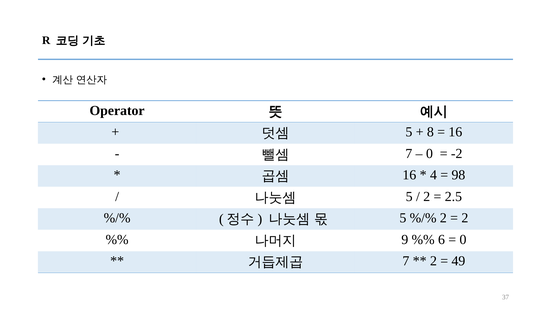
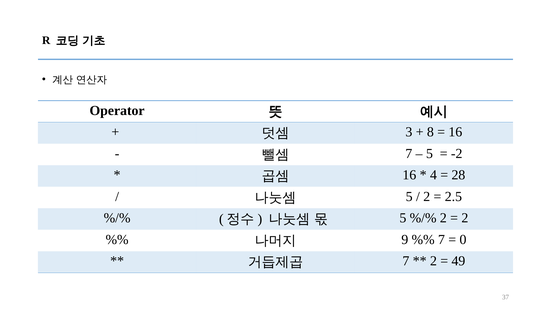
5: 5 -> 3 (409, 132)
0: 0 -> 5 (429, 153)
98: 98 -> 28 (458, 175)
6: 6 -> 7 (441, 239)
